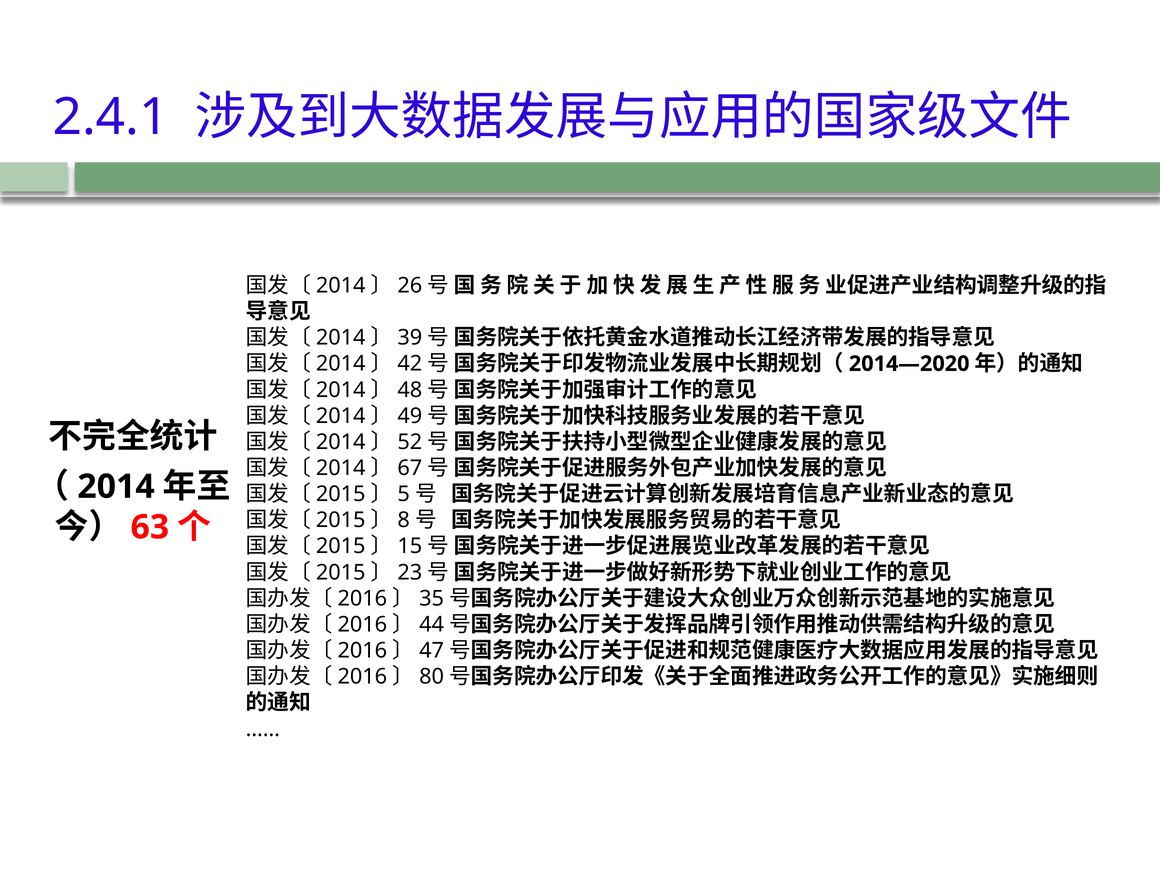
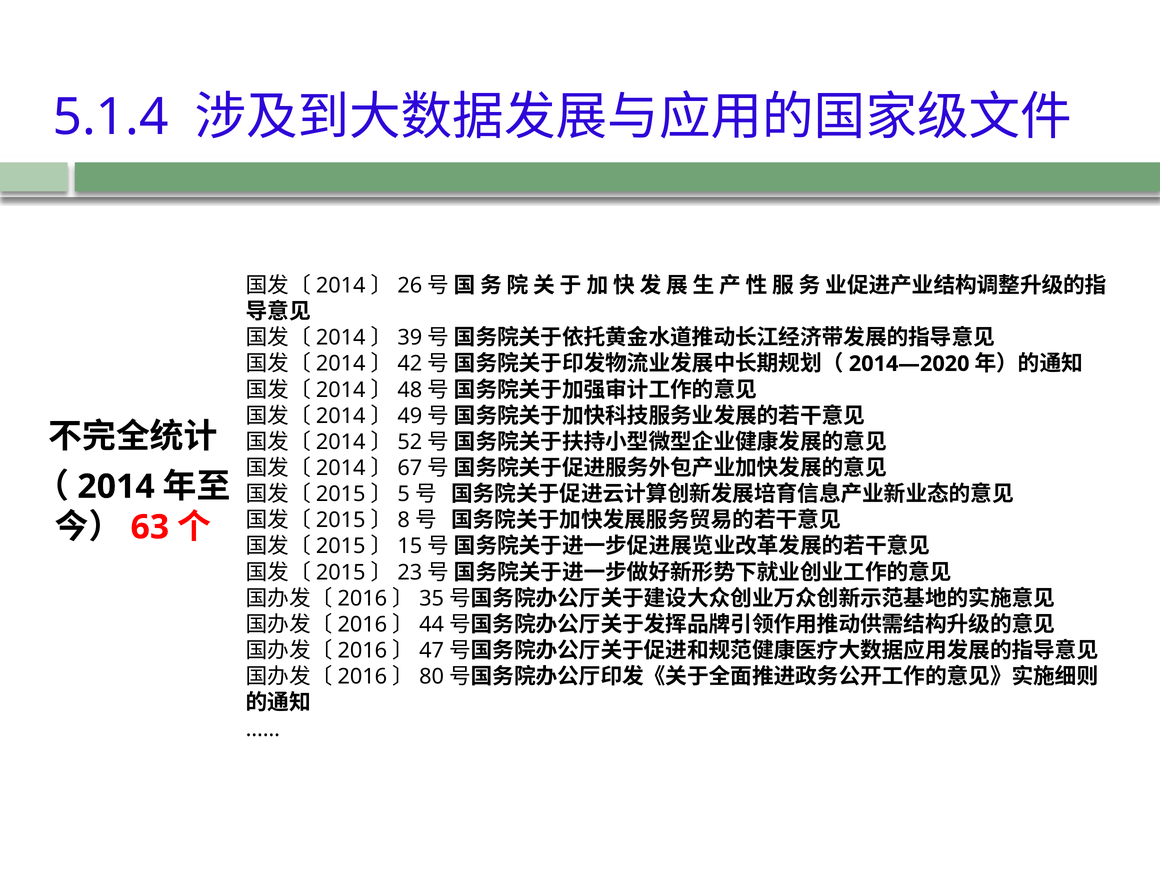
2.4.1: 2.4.1 -> 5.1.4 (111, 117)
